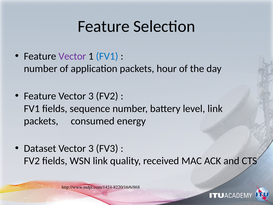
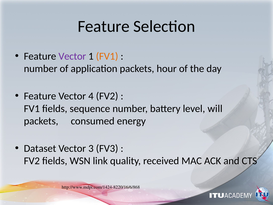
FV1 colour: blue -> orange (107, 56)
Feature Vector 3: 3 -> 4 (91, 96)
level link: link -> will (215, 108)
